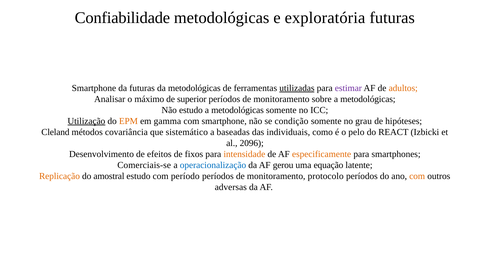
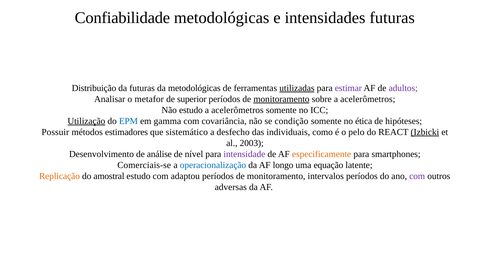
exploratória: exploratória -> intensidades (325, 18)
Smartphone: Smartphone -> Distribuição (94, 88)
adultos colour: orange -> purple (403, 88)
máximo: máximo -> metafor (149, 99)
monitoramento underline: none -> present (281, 99)
sobre a metodológicas: metodológicas -> acelerômetros (368, 99)
metodológicas: metodológicas -> acelerômetros (237, 110)
EPM colour: orange -> blue (128, 121)
com smartphone: smartphone -> covariância (224, 121)
grau: grau -> ética (364, 121)
Cleland: Cleland -> Possuir (55, 132)
covariância: covariância -> estimadores (126, 132)
baseadas: baseadas -> desfecho (233, 132)
Izbicki underline: none -> present (425, 132)
2096: 2096 -> 2003 (252, 143)
efeitos: efeitos -> análise (159, 154)
fixos: fixos -> nível (194, 154)
intensidade colour: orange -> purple (244, 154)
gerou: gerou -> longo (283, 165)
período: período -> adaptou (185, 176)
protocolo: protocolo -> intervalos (326, 176)
com colour: orange -> purple (417, 176)
